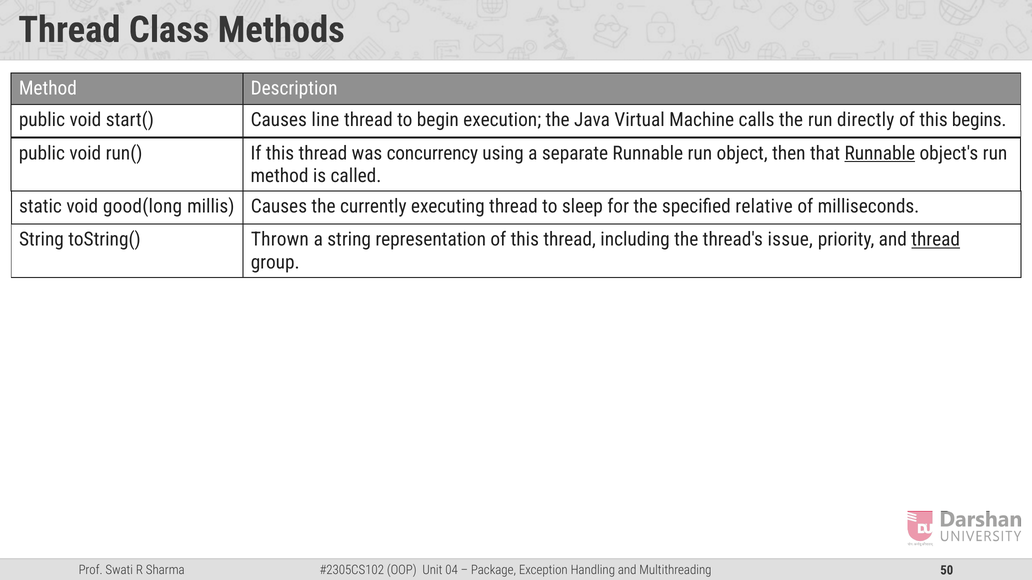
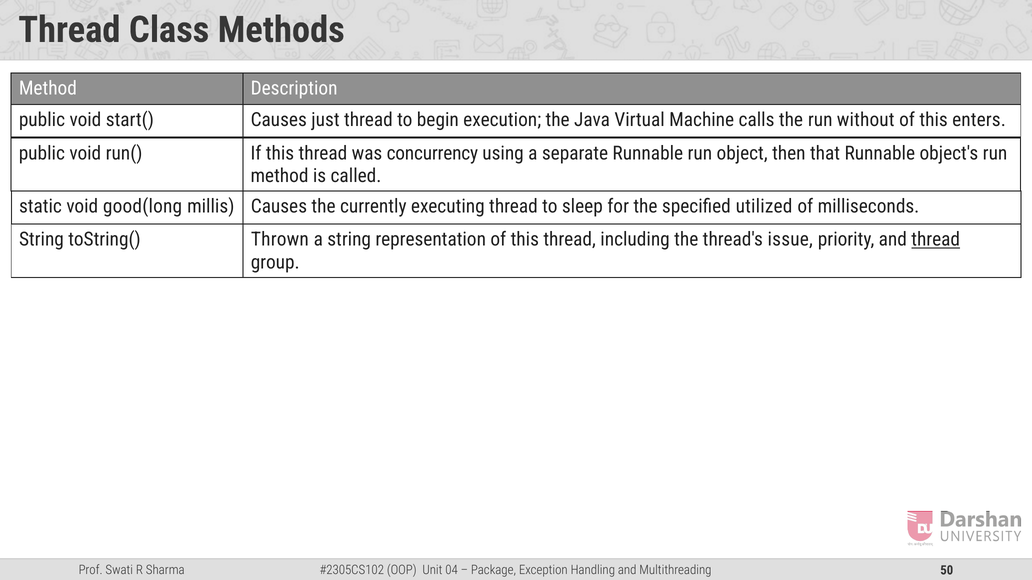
line: line -> just (325, 120)
directly: directly -> without (866, 120)
begins: begins -> enters (979, 120)
Runnable underline: present -> none (880, 153)
relative: relative -> utilized (764, 207)
